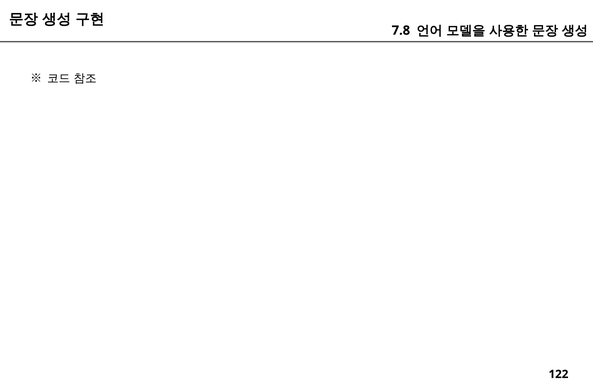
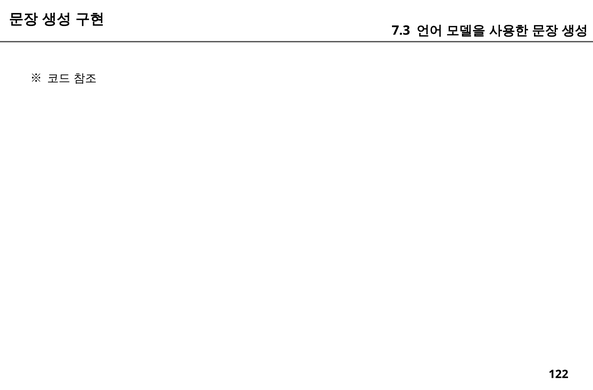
7.8: 7.8 -> 7.3 (401, 30)
